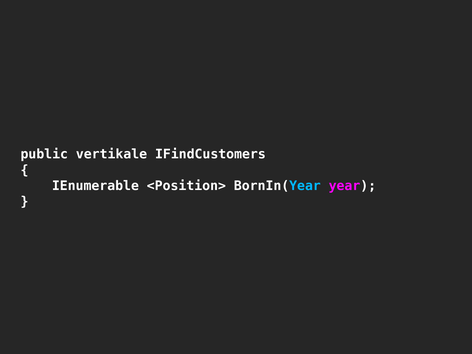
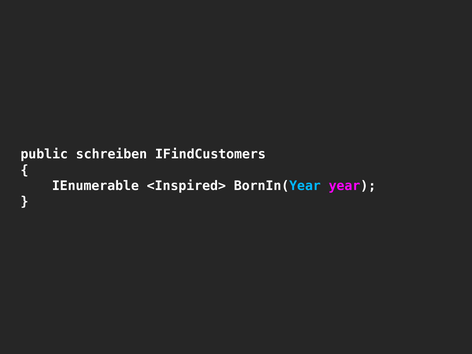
vertikale: vertikale -> schreiben (111, 154)
<Position>: <Position> -> <Inspired> (186, 186)
